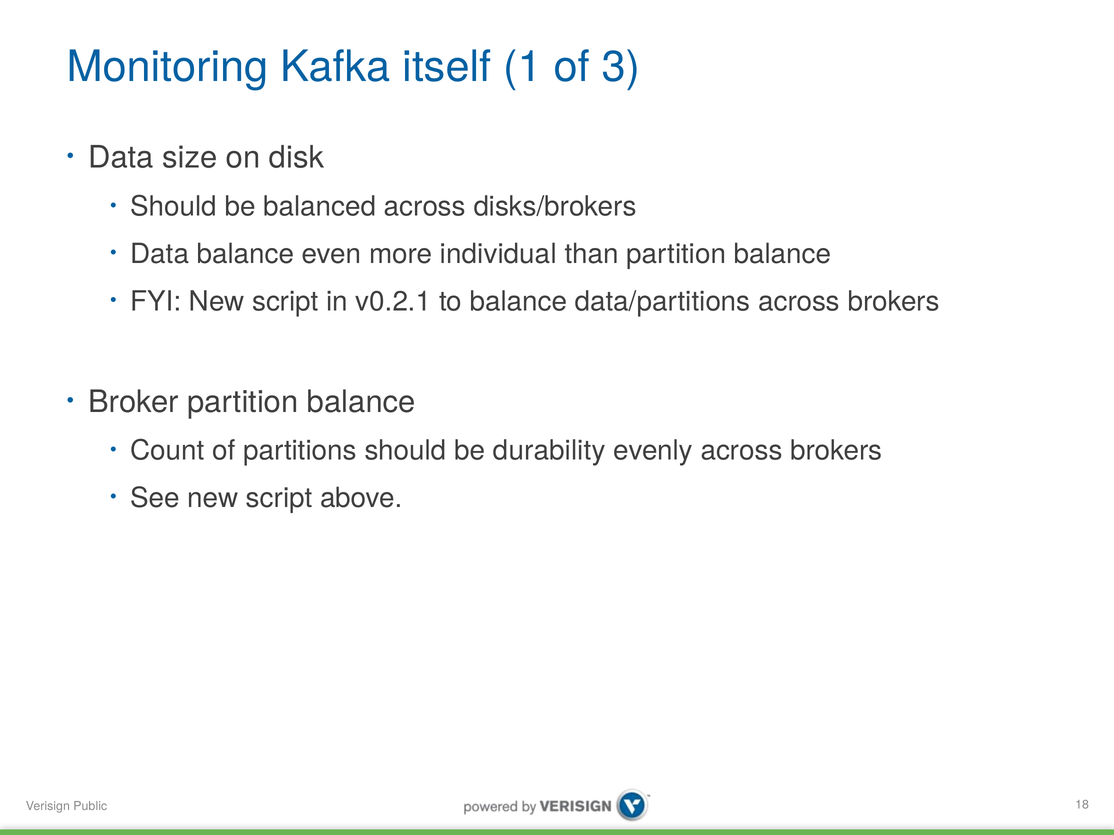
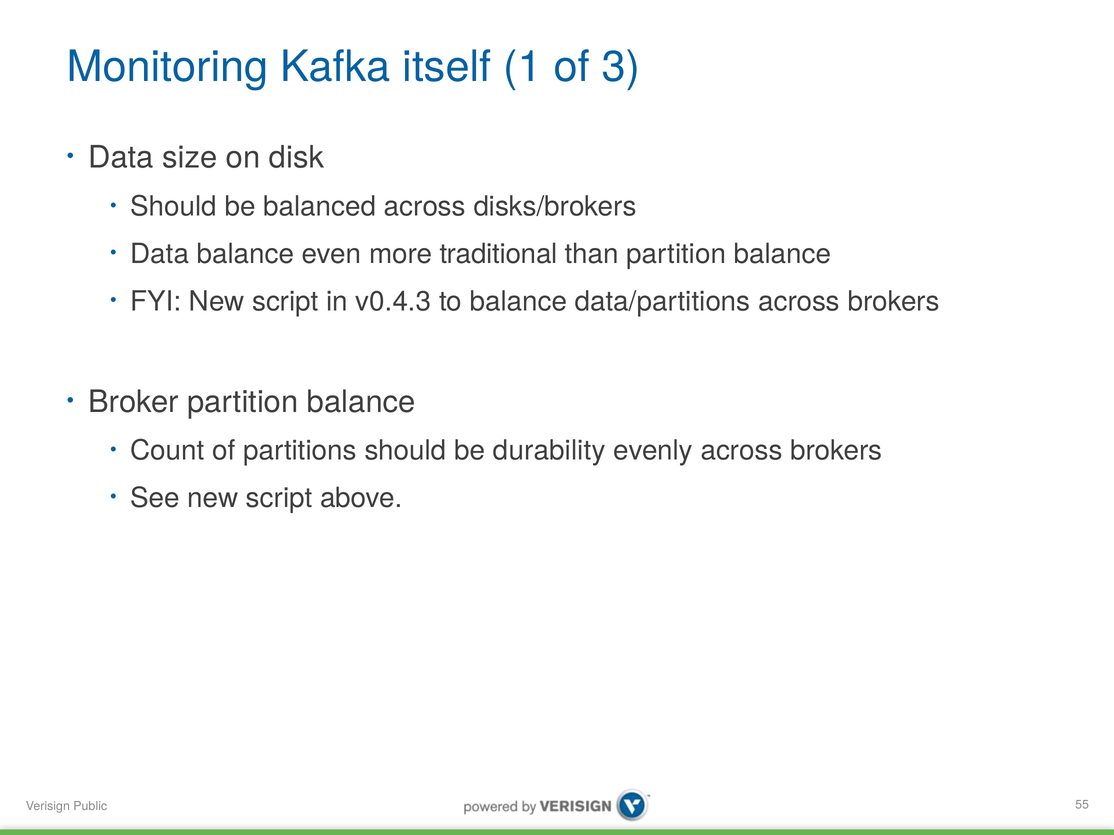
individual: individual -> traditional (498, 254)
v0.2.1: v0.2.1 -> v0.4.3 (393, 302)
18: 18 -> 55 (1082, 805)
